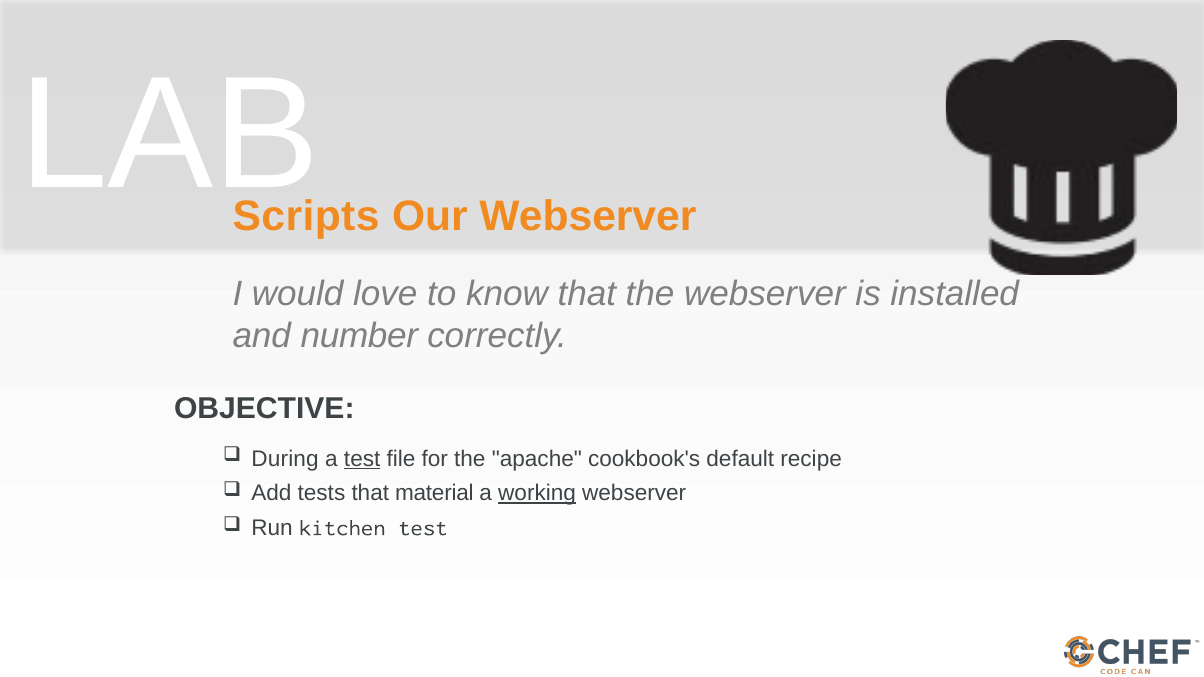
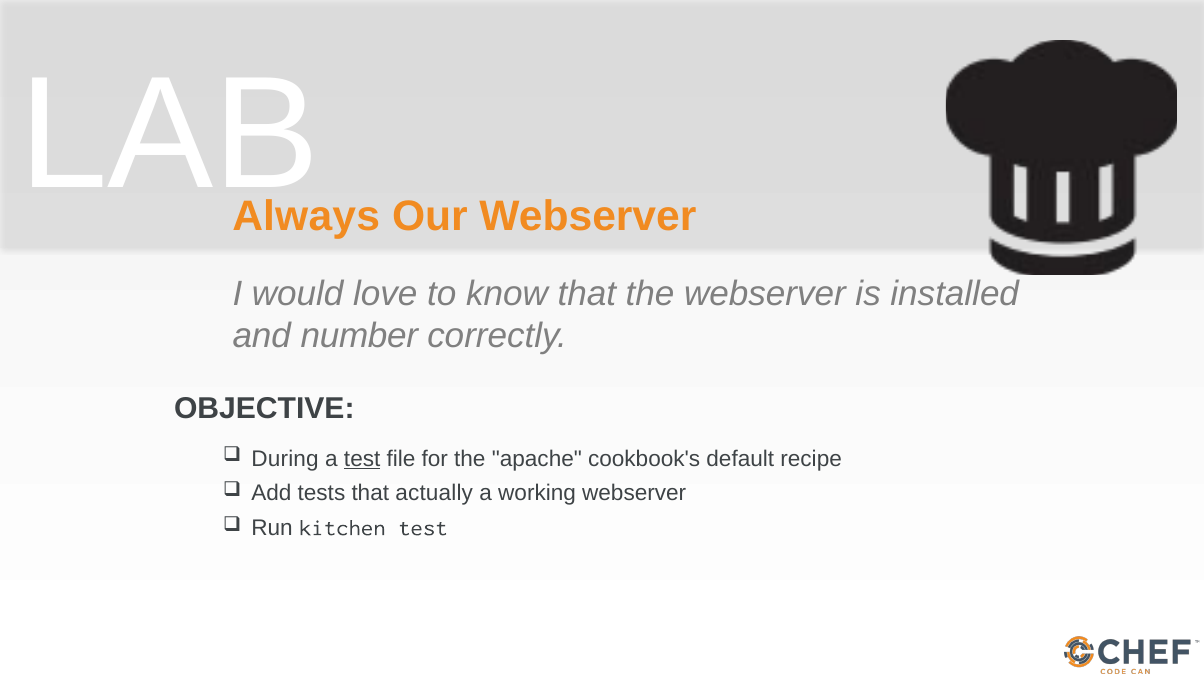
Scripts: Scripts -> Always (306, 217)
material: material -> actually (434, 493)
working underline: present -> none (537, 493)
